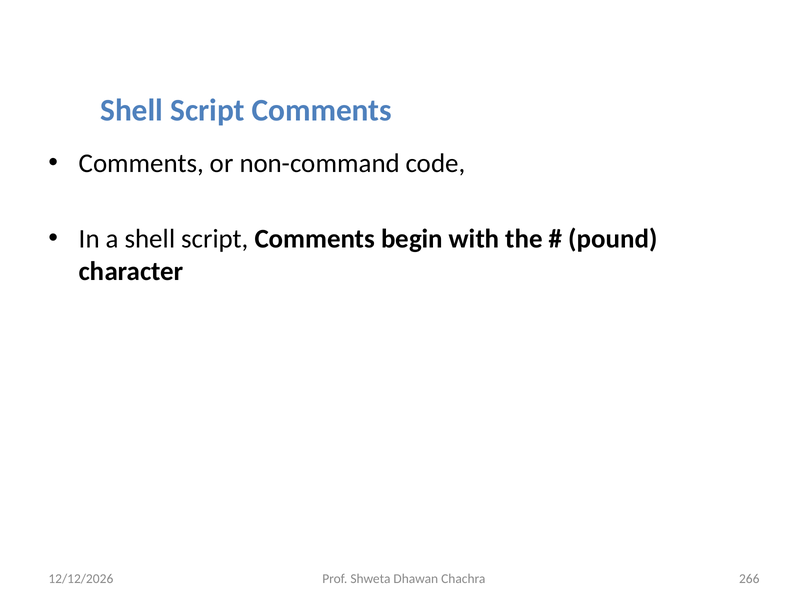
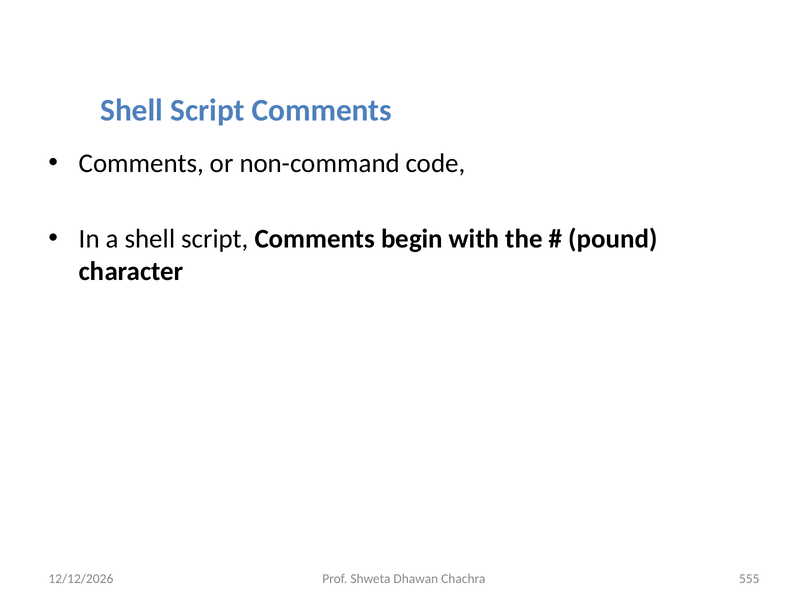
266: 266 -> 555 (749, 579)
